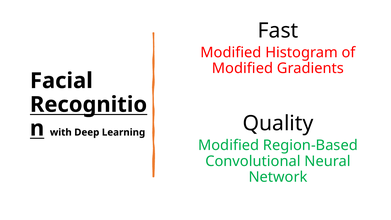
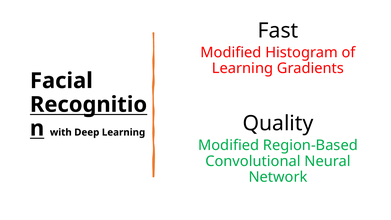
Modified: Modified -> Learning (243, 68)
